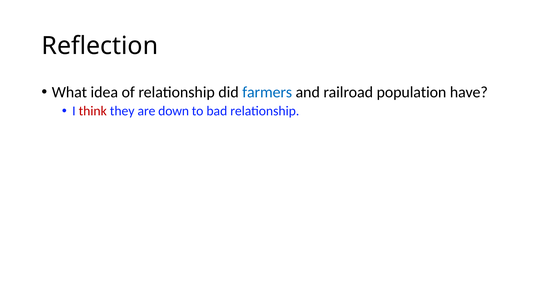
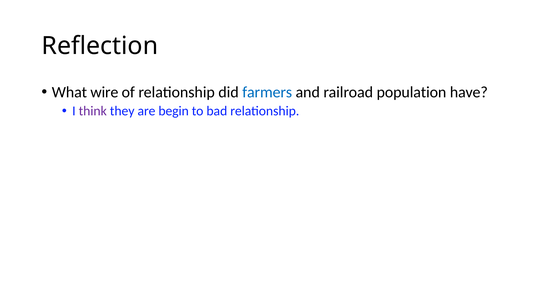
idea: idea -> wire (104, 92)
think colour: red -> purple (93, 111)
down: down -> begin (174, 111)
